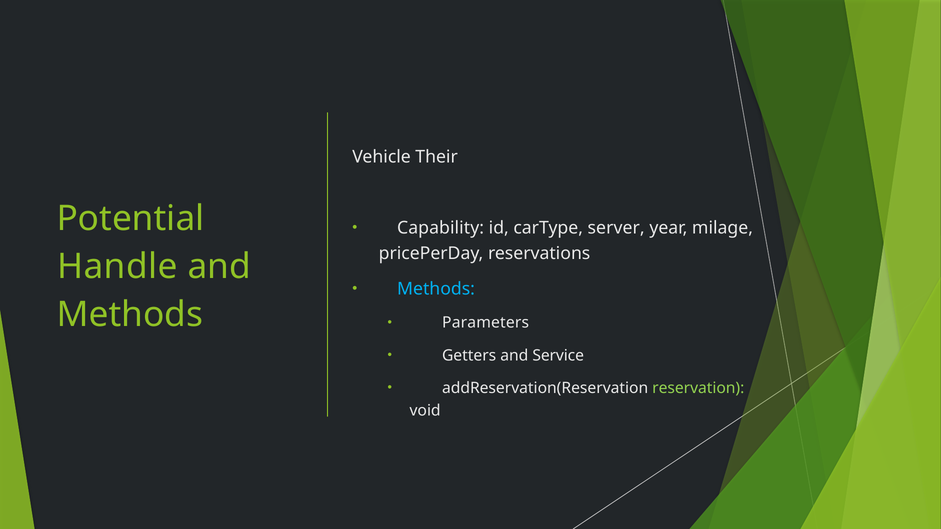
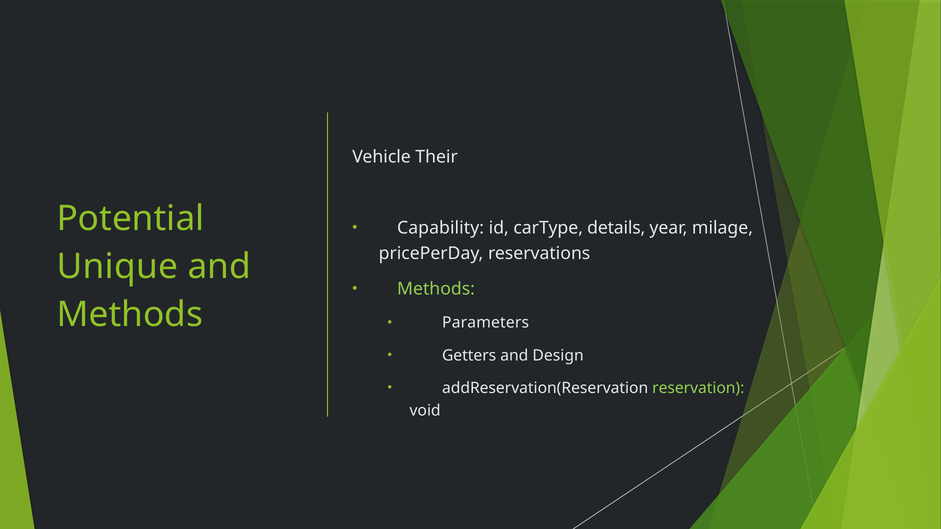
server: server -> details (616, 228)
Handle: Handle -> Unique (117, 267)
Methods colour: light blue -> light green (436, 289)
Service: Service -> Design (558, 356)
